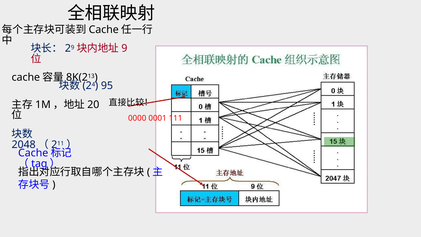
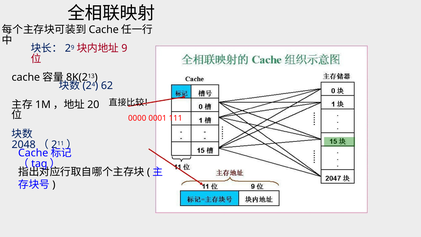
95: 95 -> 62 (107, 86)
